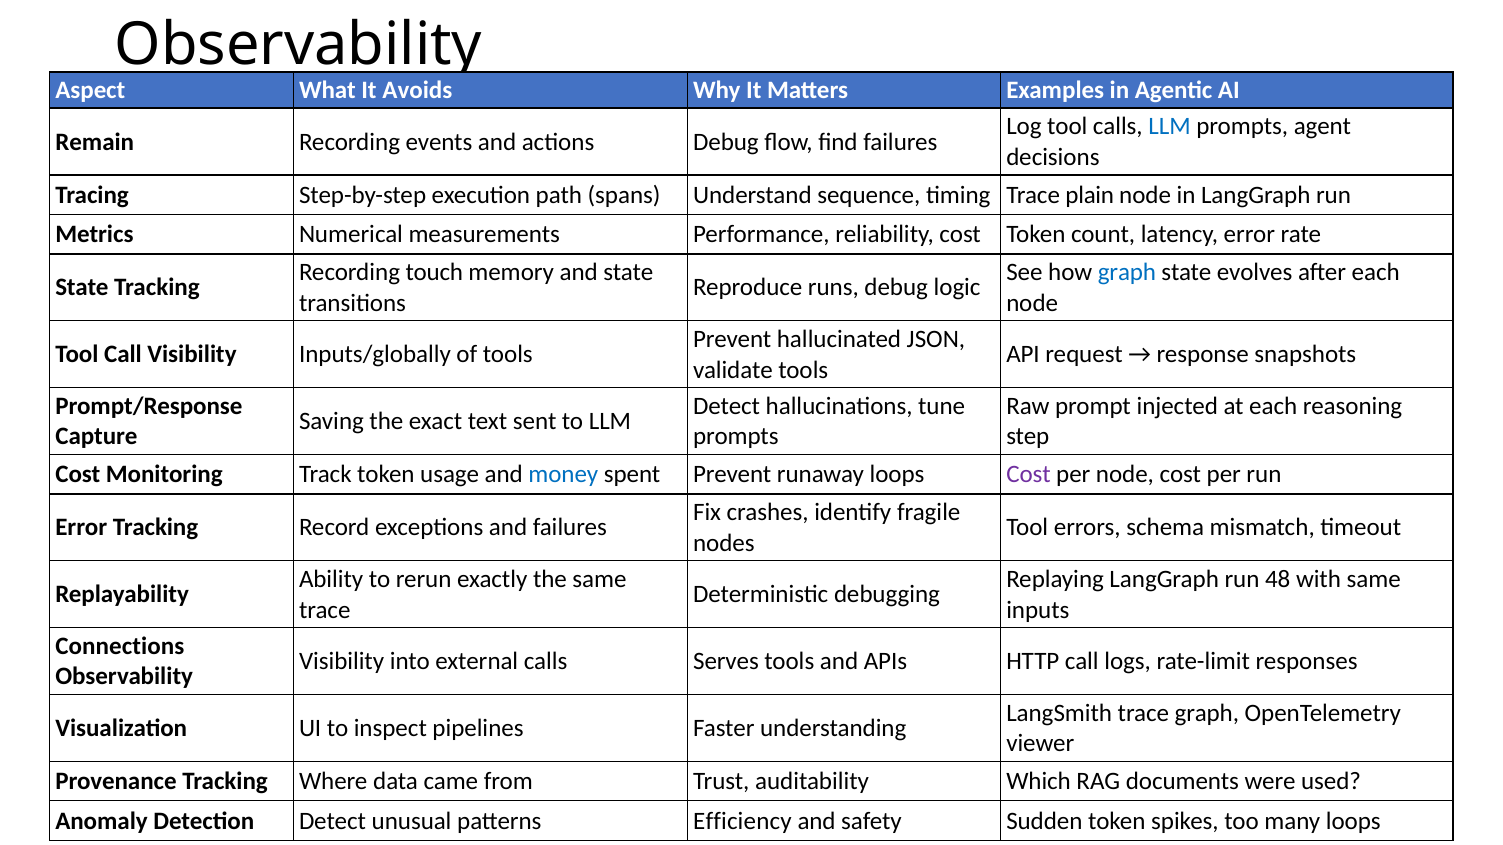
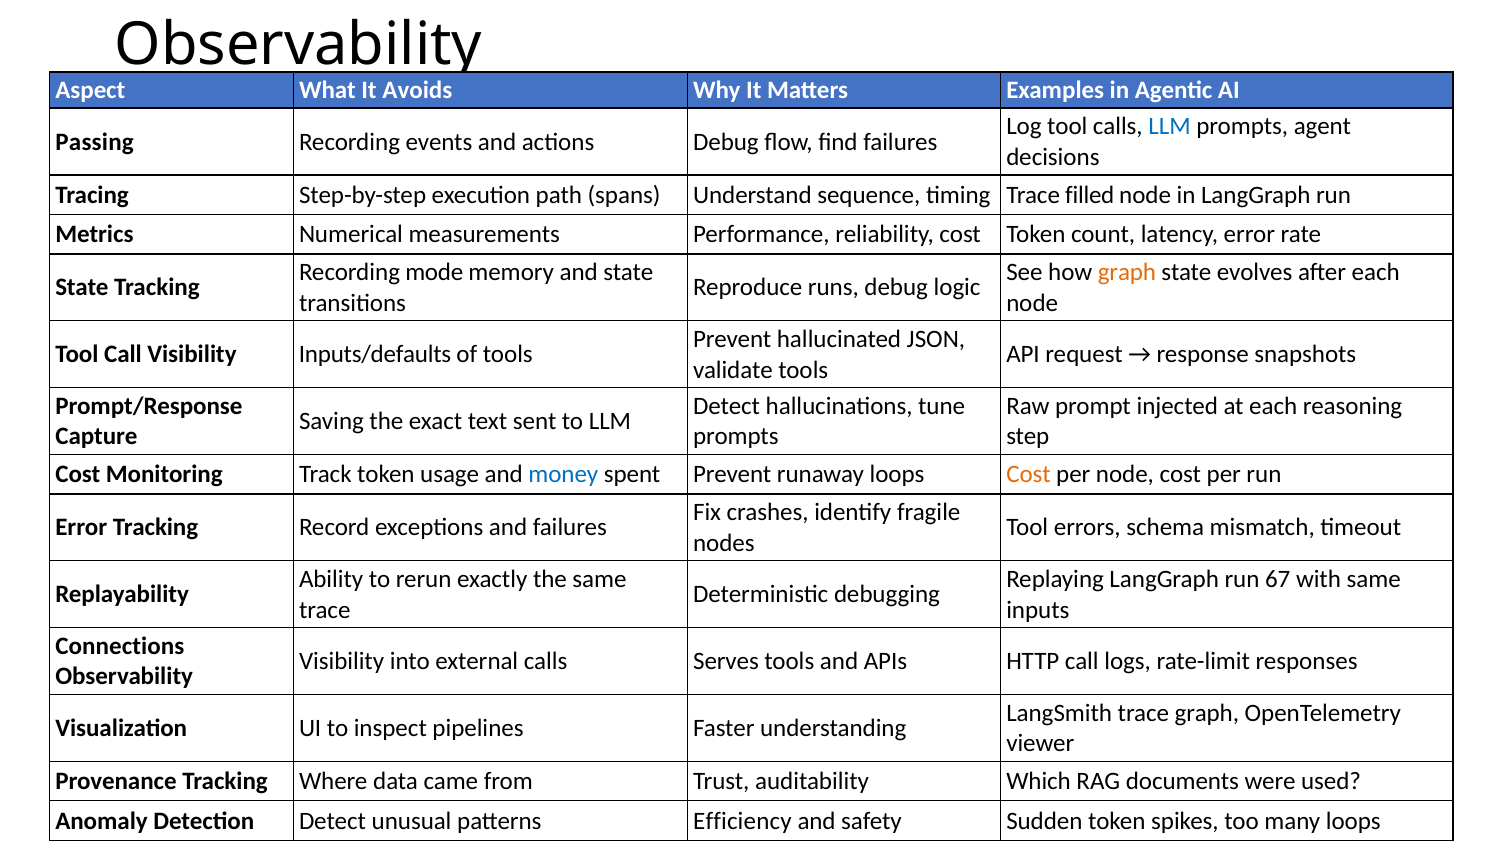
Remain: Remain -> Passing (95, 142)
plain: plain -> filled (1090, 195)
touch: touch -> mode (434, 272)
graph colour: blue -> orange (1127, 272)
Inputs/globally: Inputs/globally -> Inputs/defaults (375, 355)
Cost colour: purple -> orange (1028, 475)
48: 48 -> 67 (1278, 579)
